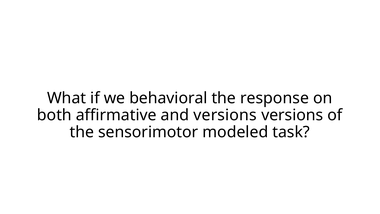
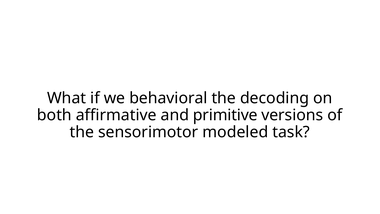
response: response -> decoding (275, 98)
and versions: versions -> primitive (225, 115)
